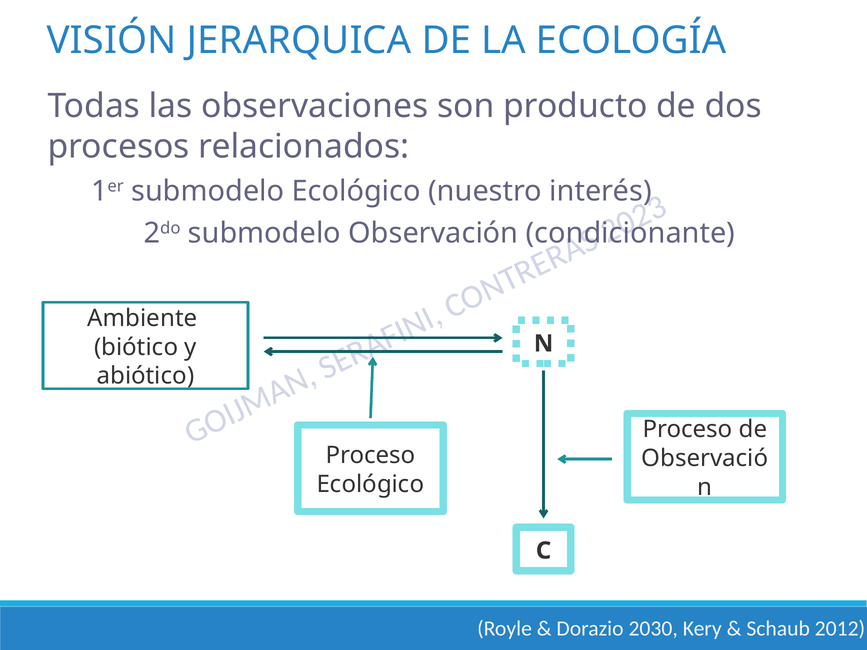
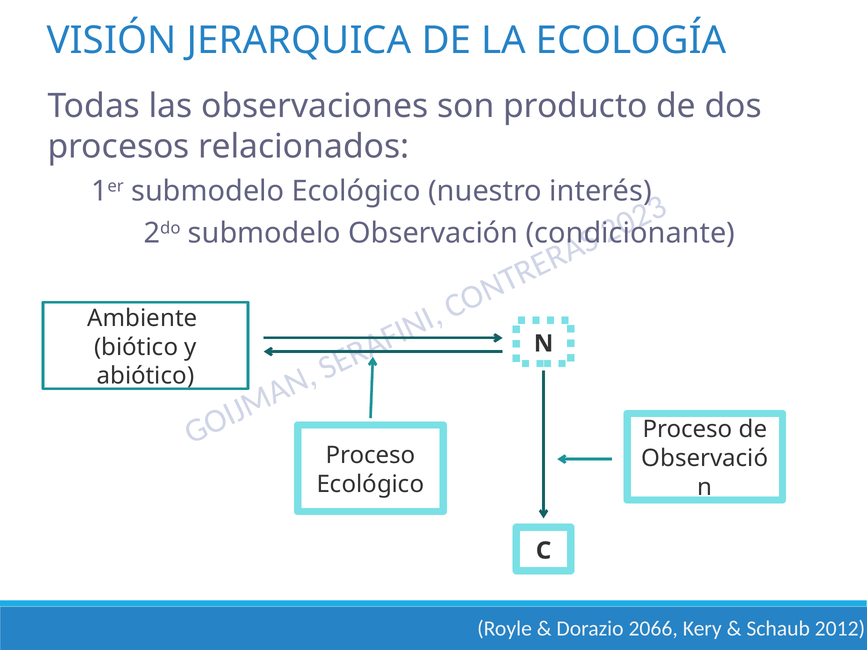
2030: 2030 -> 2066 (653, 629)
